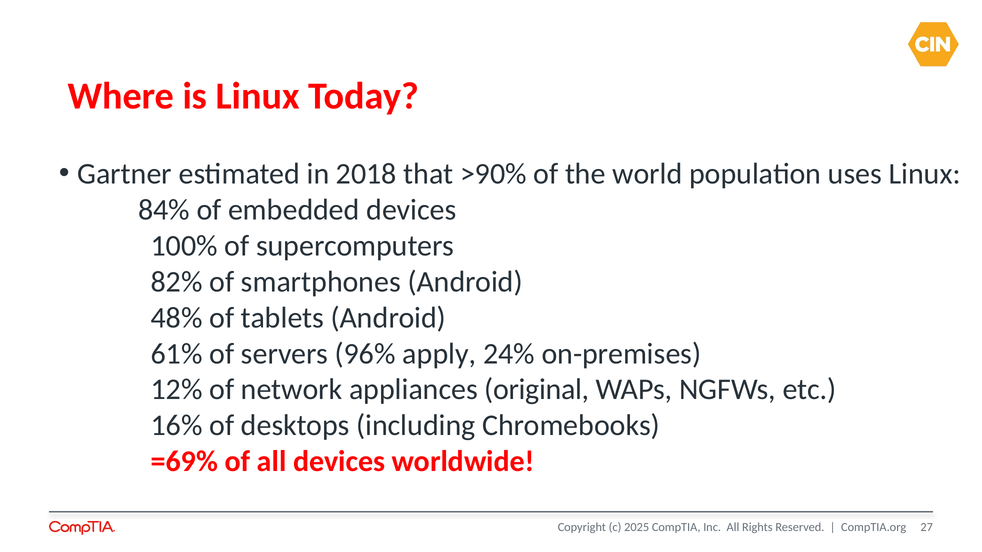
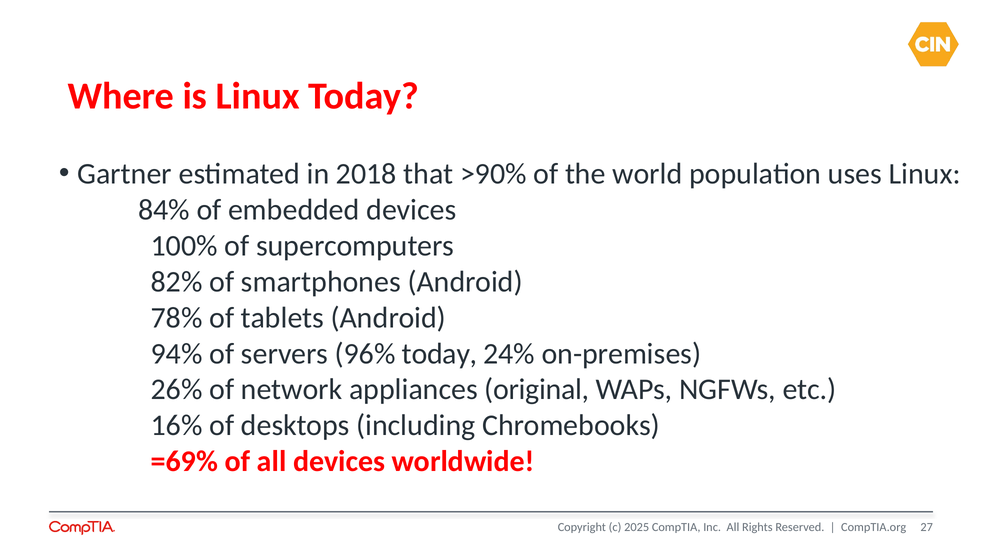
48%: 48% -> 78% (177, 318)
61%: 61% -> 94% (177, 354)
96% apply: apply -> today (440, 354)
12%: 12% -> 26% (177, 390)
